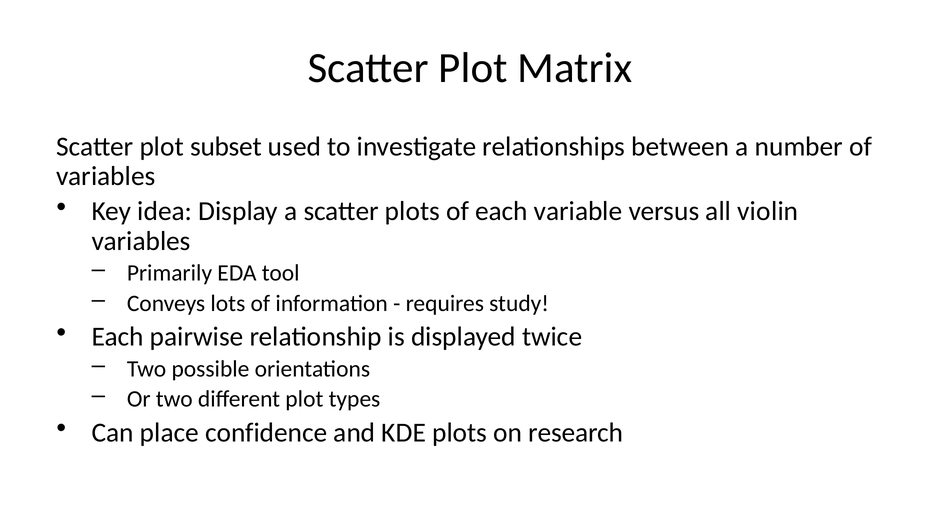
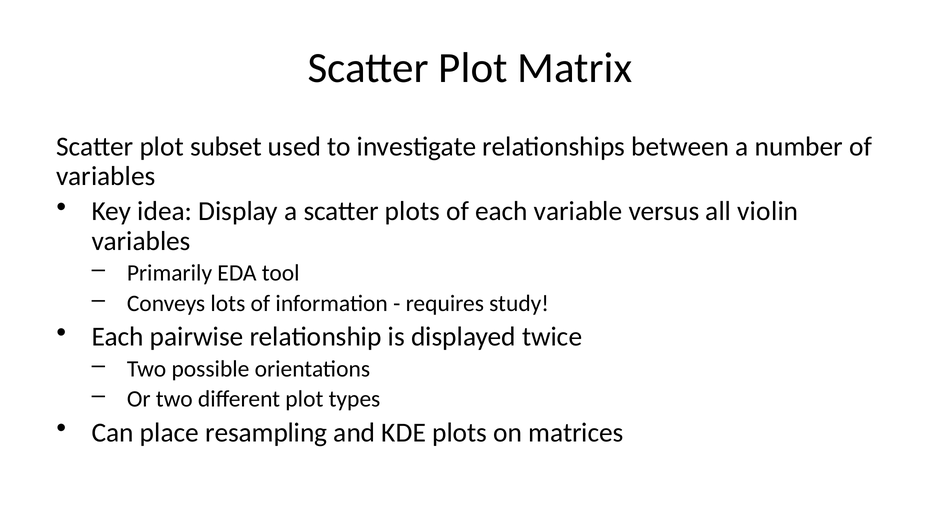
confidence: confidence -> resampling (266, 433)
research: research -> matrices (576, 433)
